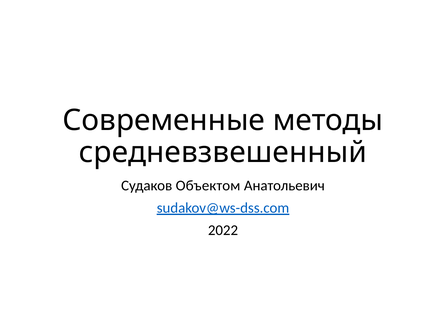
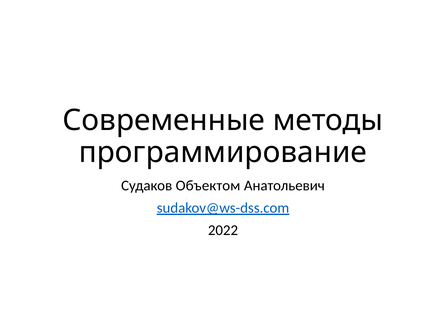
средневзвешенный: средневзвешенный -> программирование (223, 153)
